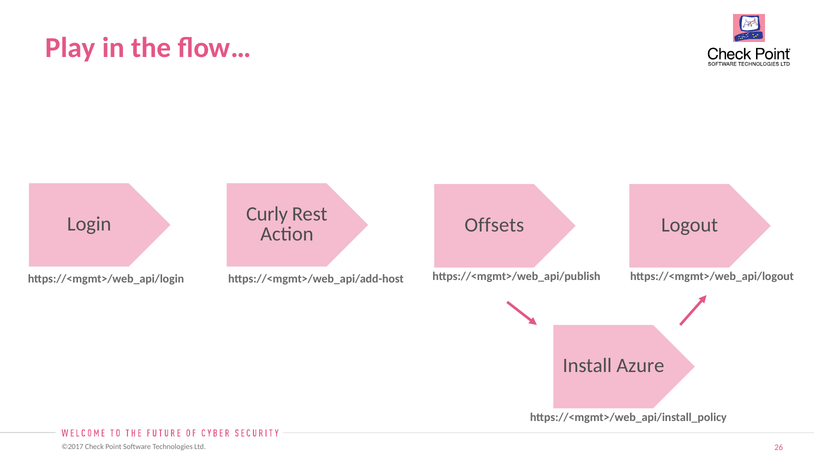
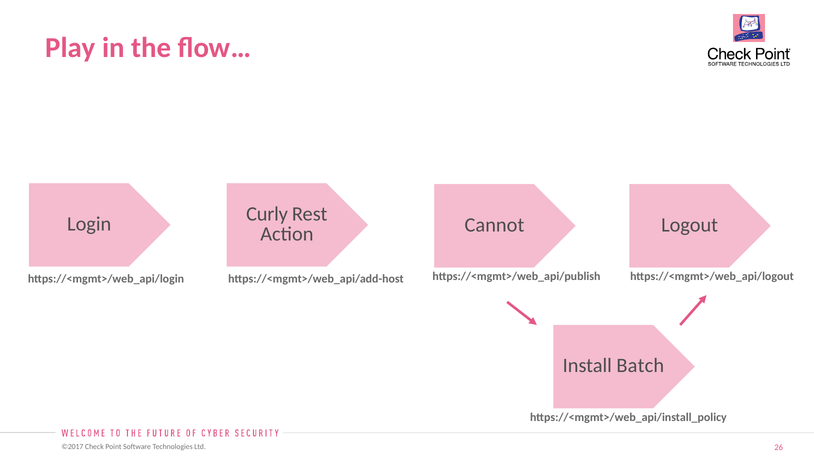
Offsets: Offsets -> Cannot (494, 225)
Azure: Azure -> Batch (640, 366)
